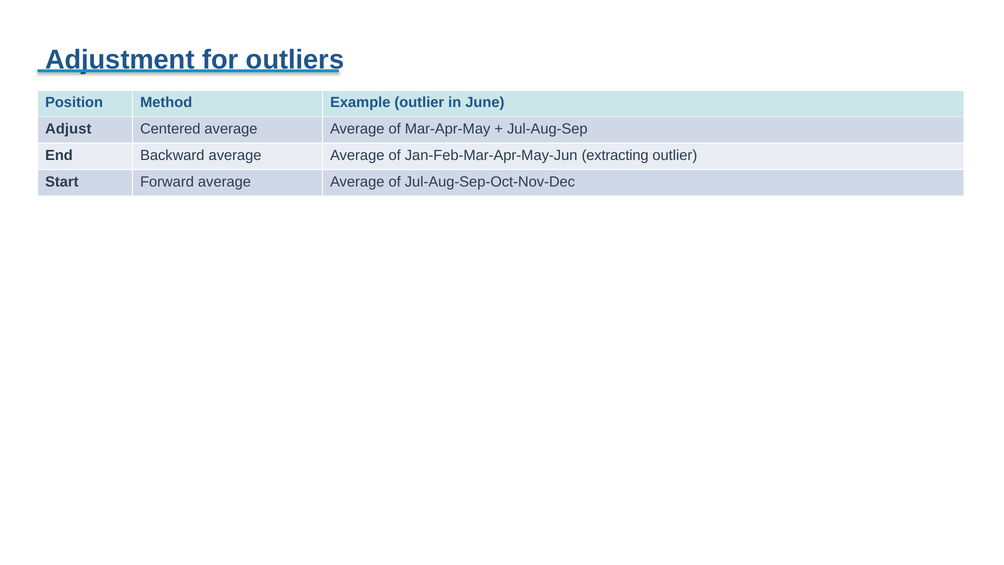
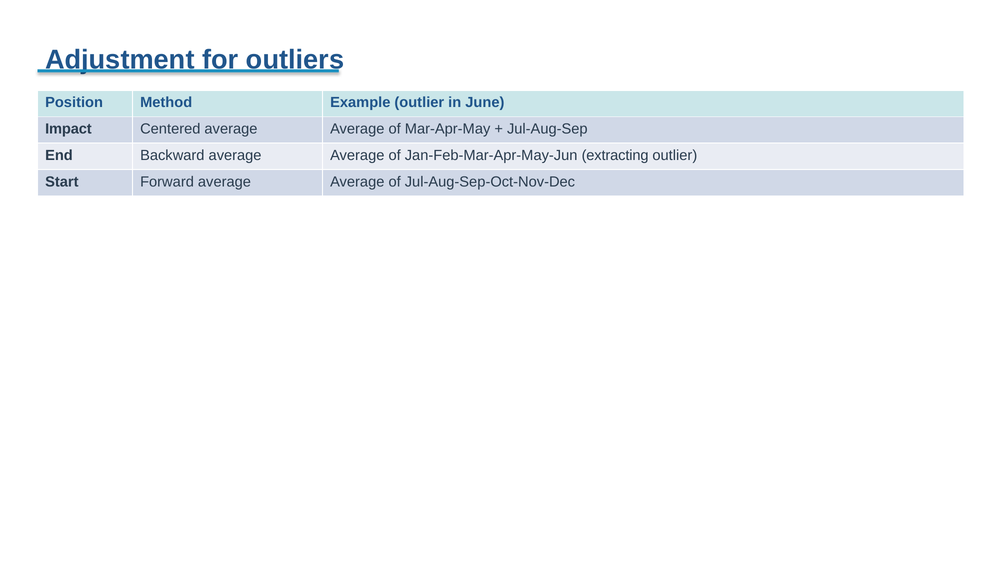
Adjust: Adjust -> Impact (68, 129)
